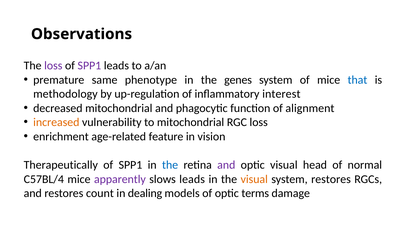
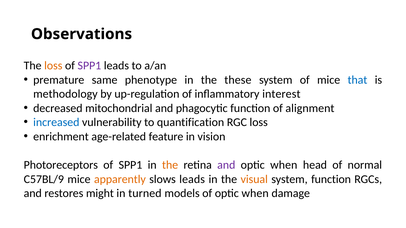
loss colour: purple -> orange (53, 66)
genes: genes -> these (238, 80)
increased colour: orange -> blue (56, 123)
to mitochondrial: mitochondrial -> quantification (191, 123)
Therapeutically: Therapeutically -> Photoreceptors (61, 165)
the colour: blue -> orange (170, 165)
visual: visual -> when (284, 165)
C57BL/4: C57BL/4 -> C57BL/9 (44, 179)
apparently colour: purple -> orange (120, 179)
system restores: restores -> function (331, 179)
count: count -> might (100, 194)
dealing: dealing -> turned (145, 194)
of optic terms: terms -> when (255, 194)
